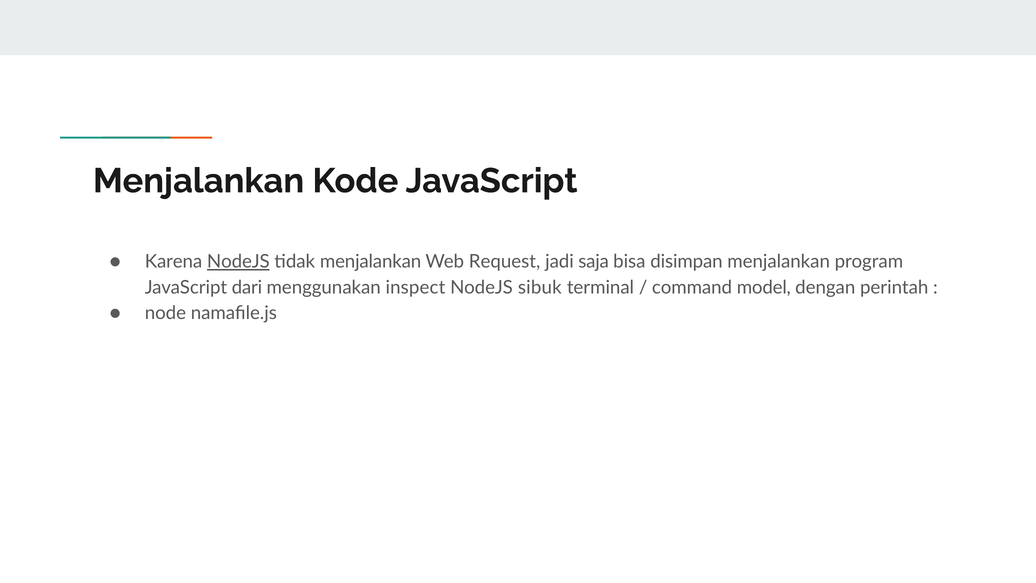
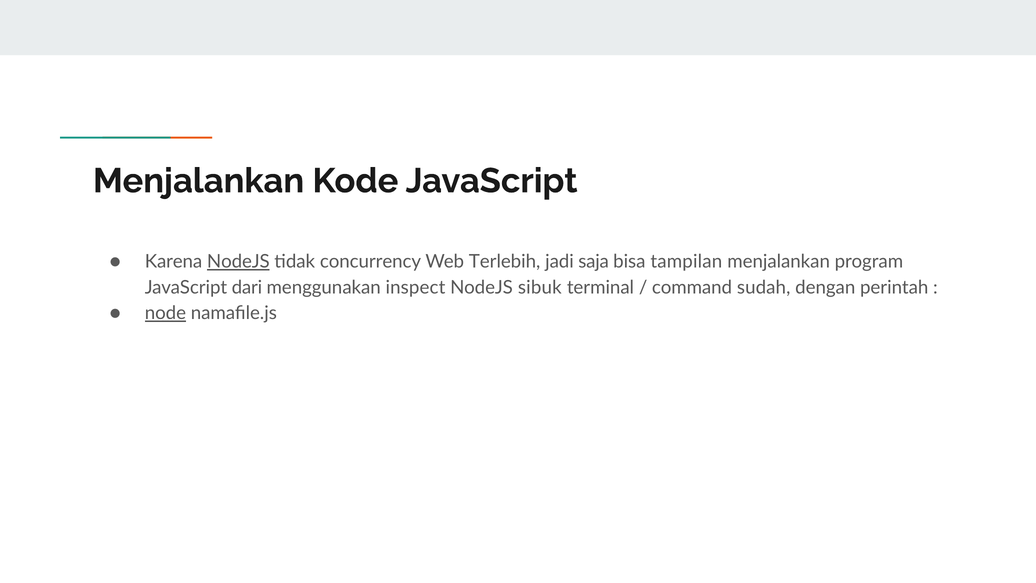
tidak menjalankan: menjalankan -> concurrency (371, 262)
Request: Request -> Terlebih (505, 262)
disimpan: disimpan -> tampilan (686, 262)
model: model -> sudah (764, 287)
node underline: none -> present (165, 313)
